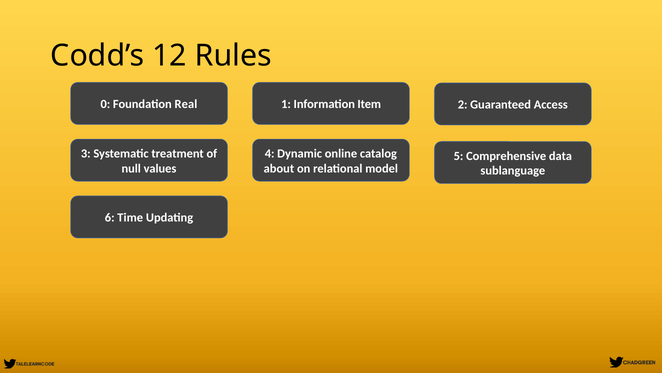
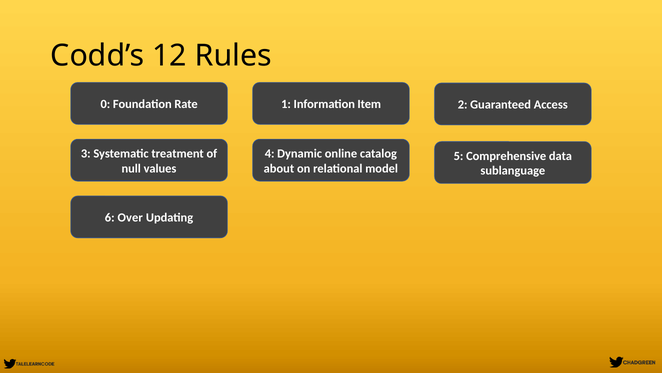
Real: Real -> Rate (186, 104)
Time: Time -> Over (130, 217)
